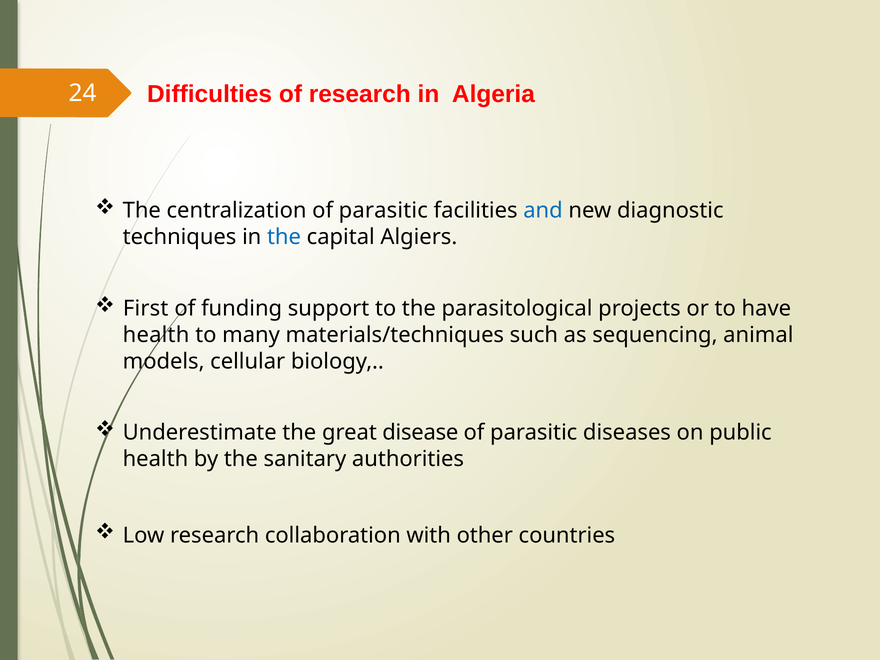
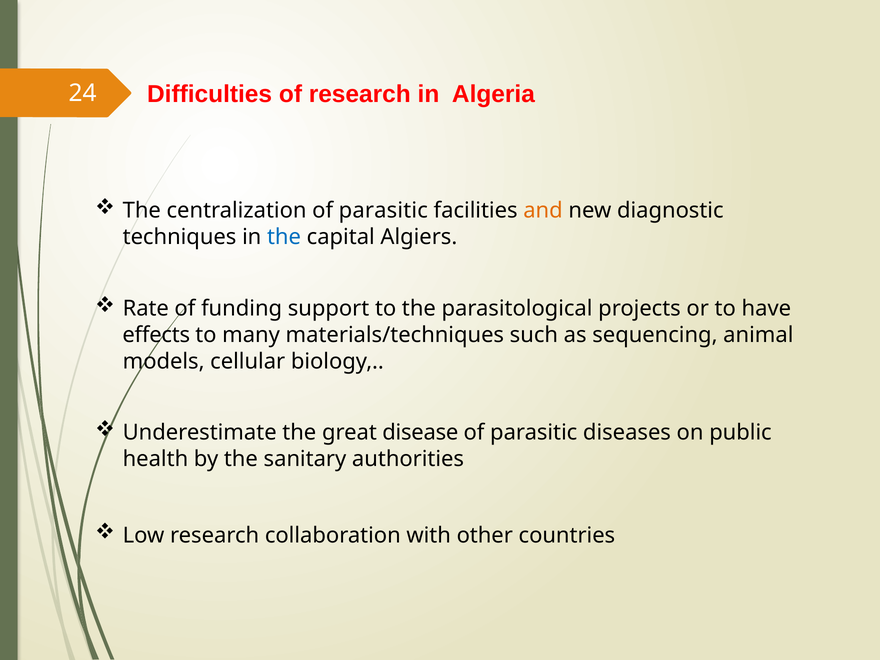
and colour: blue -> orange (543, 211)
First: First -> Rate (146, 309)
health: health -> effects (156, 335)
